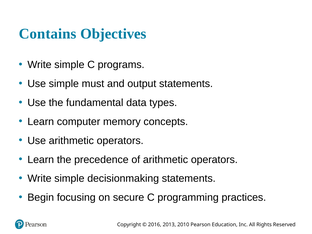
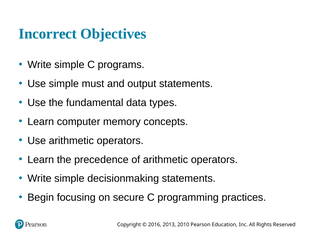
Contains: Contains -> Incorrect (48, 34)
